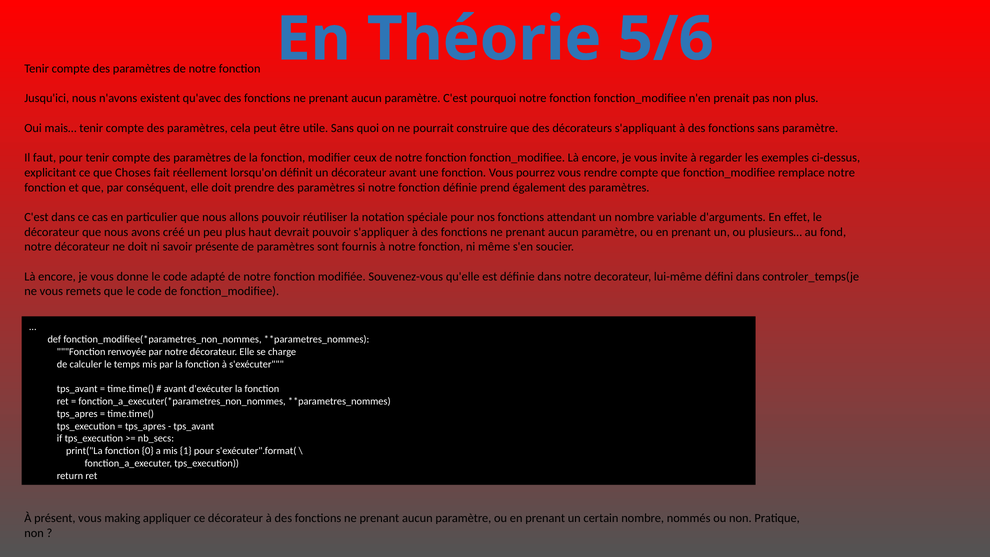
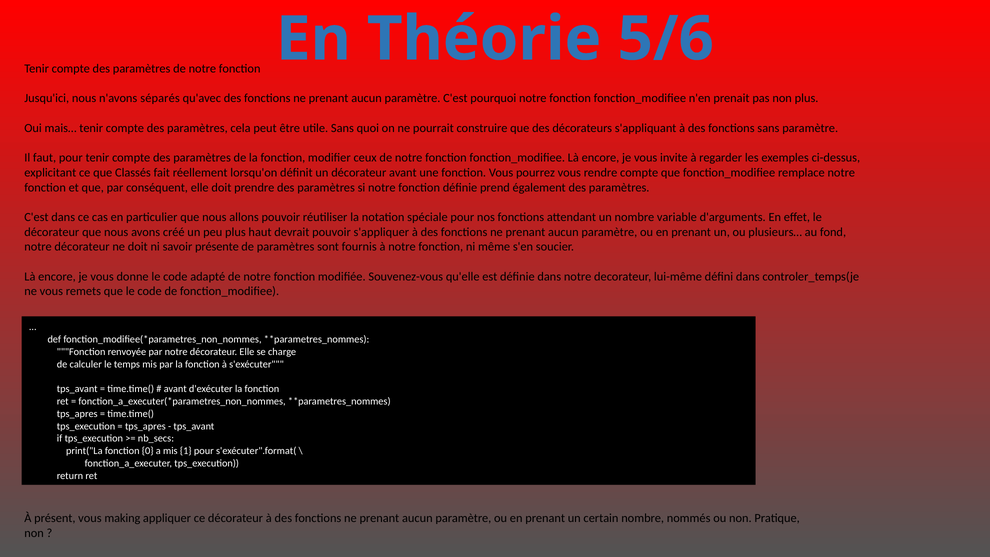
existent: existent -> séparés (160, 98)
Choses: Choses -> Classés (133, 173)
